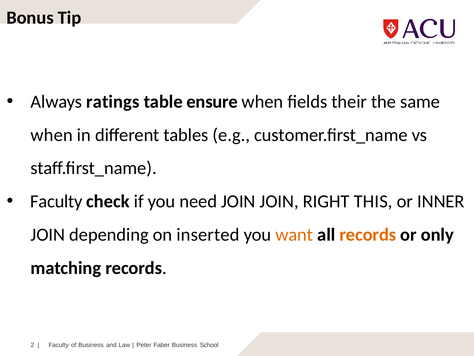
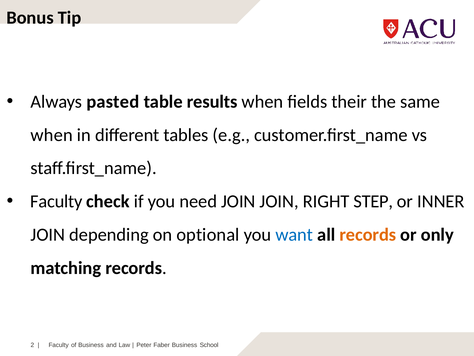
ratings: ratings -> pasted (113, 102)
ensure: ensure -> results (212, 102)
THIS: THIS -> STEP (373, 201)
inserted: inserted -> optional (208, 234)
want colour: orange -> blue (294, 234)
